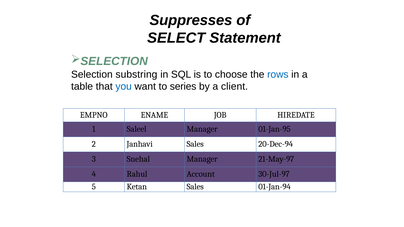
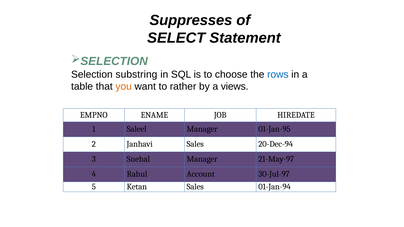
you colour: blue -> orange (124, 87)
series: series -> rather (183, 87)
client: client -> views (235, 87)
